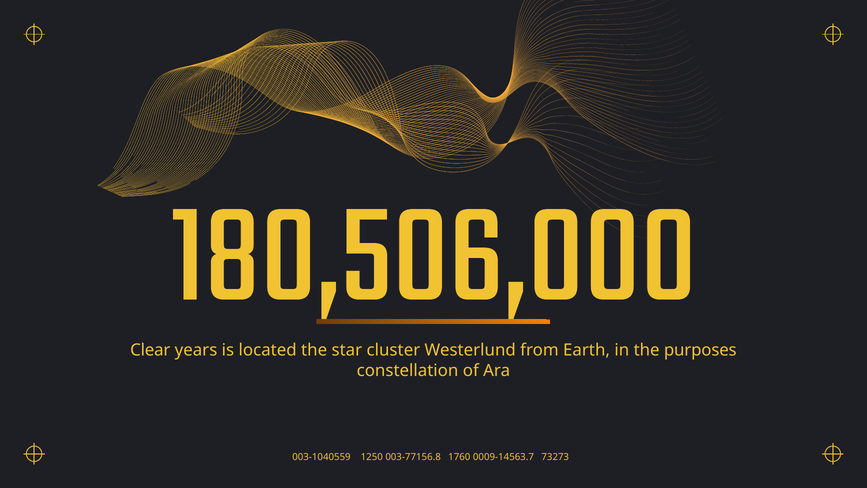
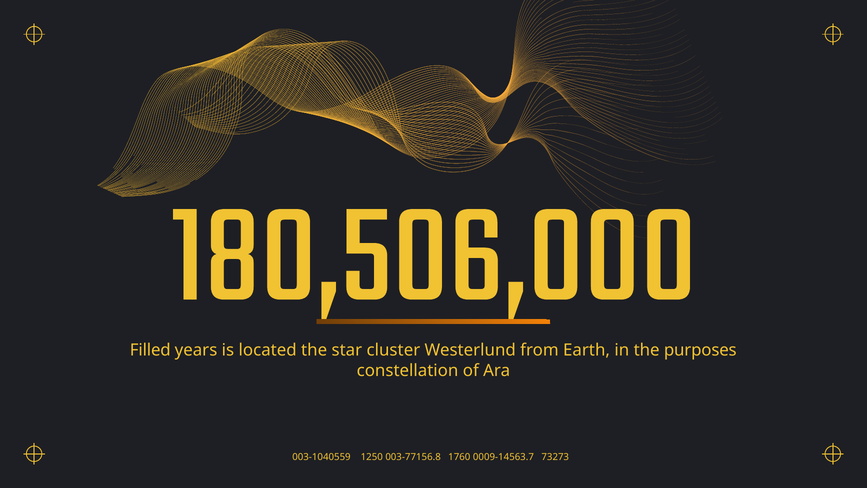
Clear: Clear -> Filled (150, 350)
